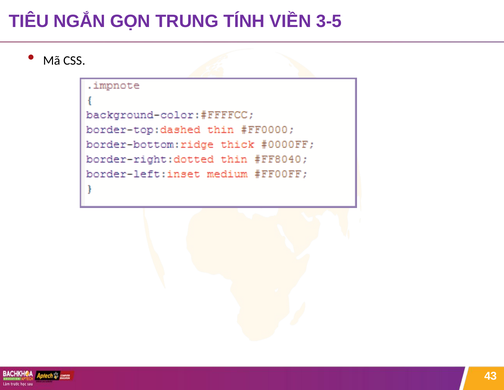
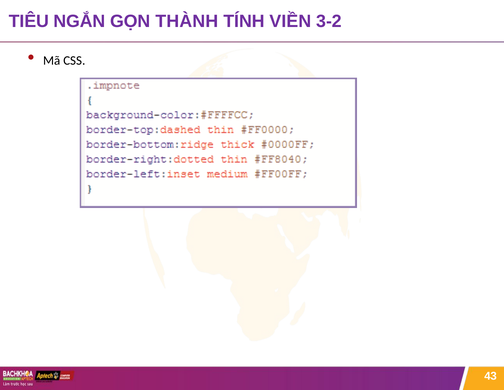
TRUNG: TRUNG -> THÀNH (187, 21)
3-5: 3-5 -> 3-2 (329, 21)
